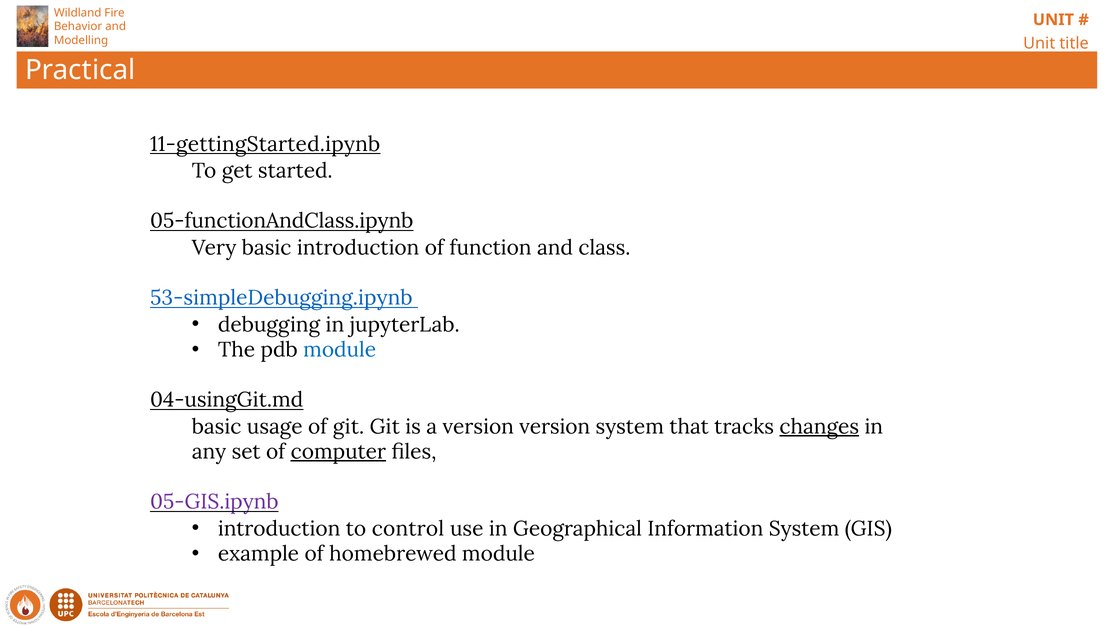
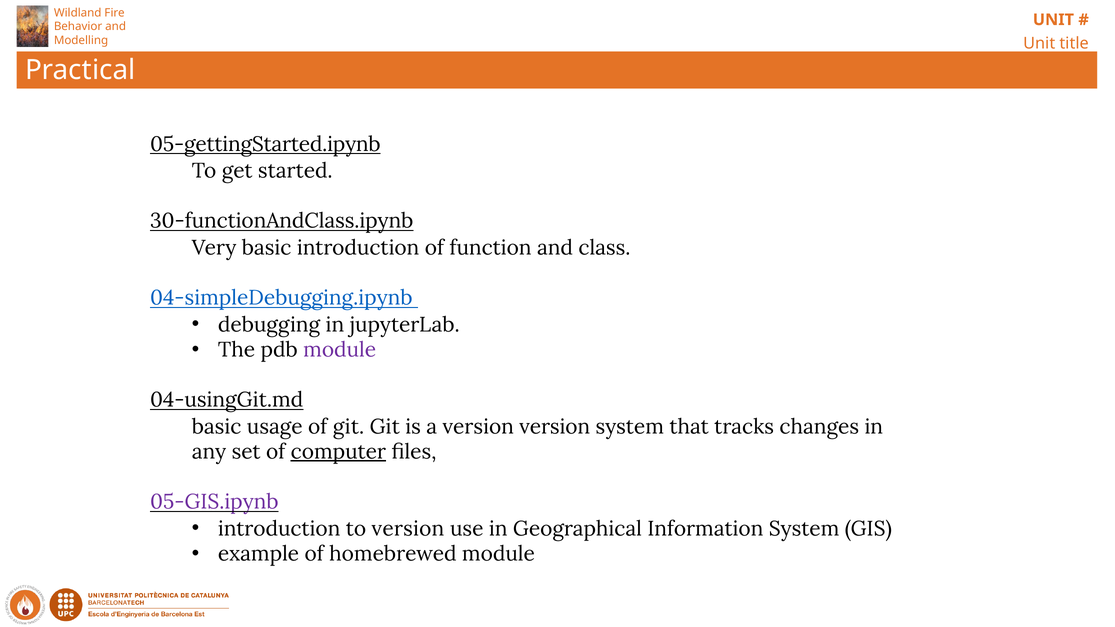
11-gettingStarted.ipynb: 11-gettingStarted.ipynb -> 05-gettingStarted.ipynb (265, 144)
05-functionAndClass.ipynb: 05-functionAndClass.ipynb -> 30-functionAndClass.ipynb (282, 221)
53-simpleDebugging.ipynb: 53-simpleDebugging.ipynb -> 04-simpleDebugging.ipynb (281, 298)
module colour: blue -> purple (340, 350)
changes underline: present -> none (819, 427)
to control: control -> version (408, 529)
